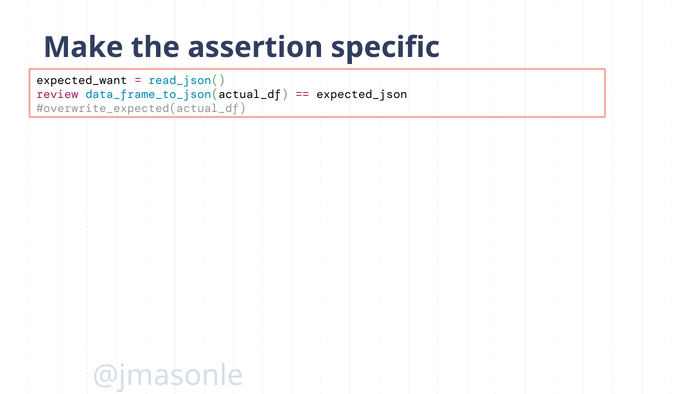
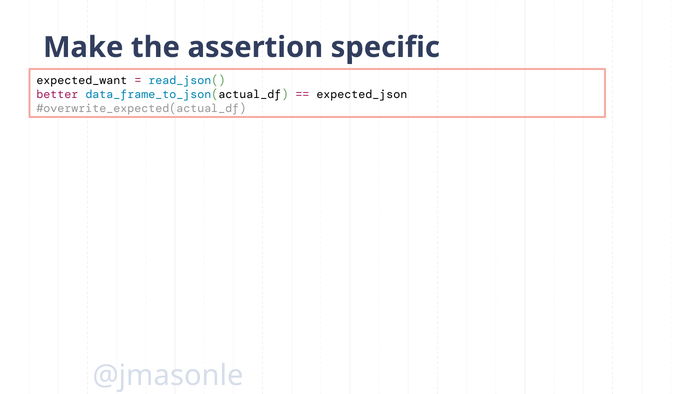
review: review -> better (57, 94)
